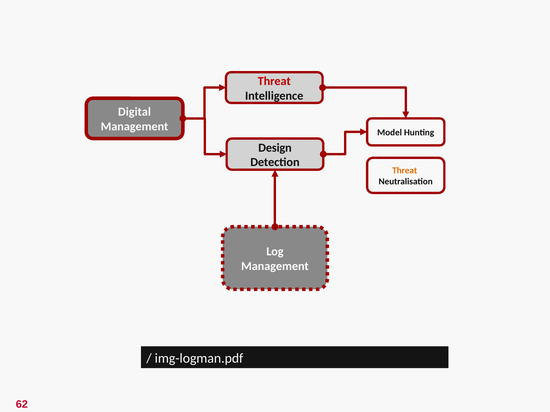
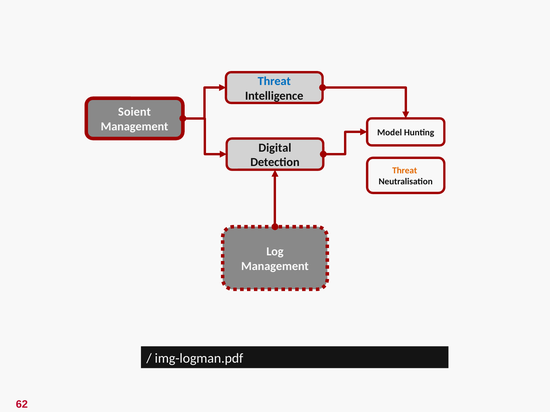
Threat colour: red -> blue (274, 81)
Digital: Digital -> Soient (134, 112)
Design: Design -> Digital (275, 148)
